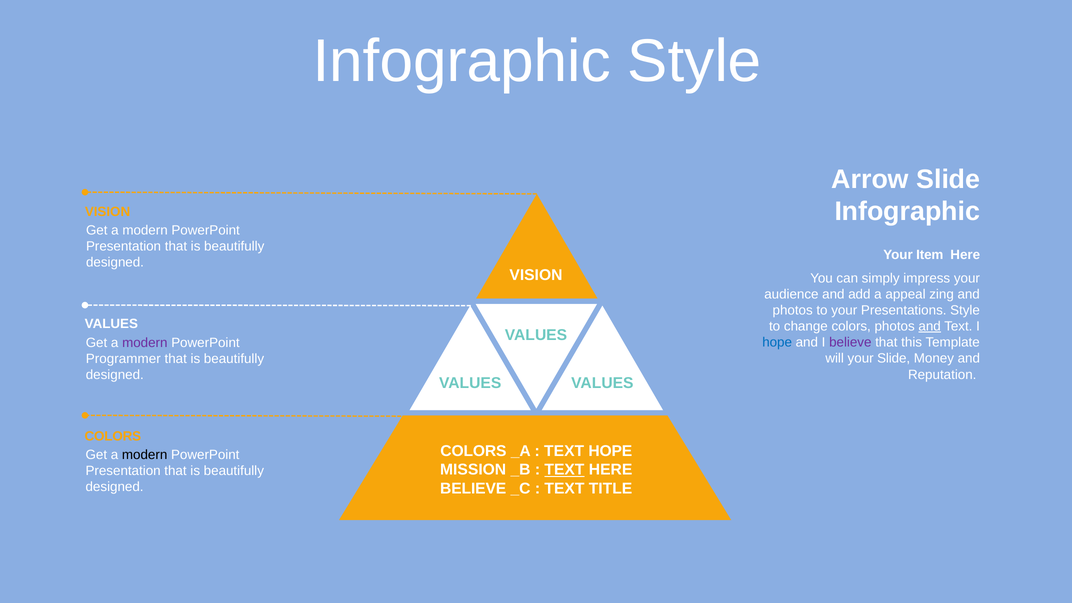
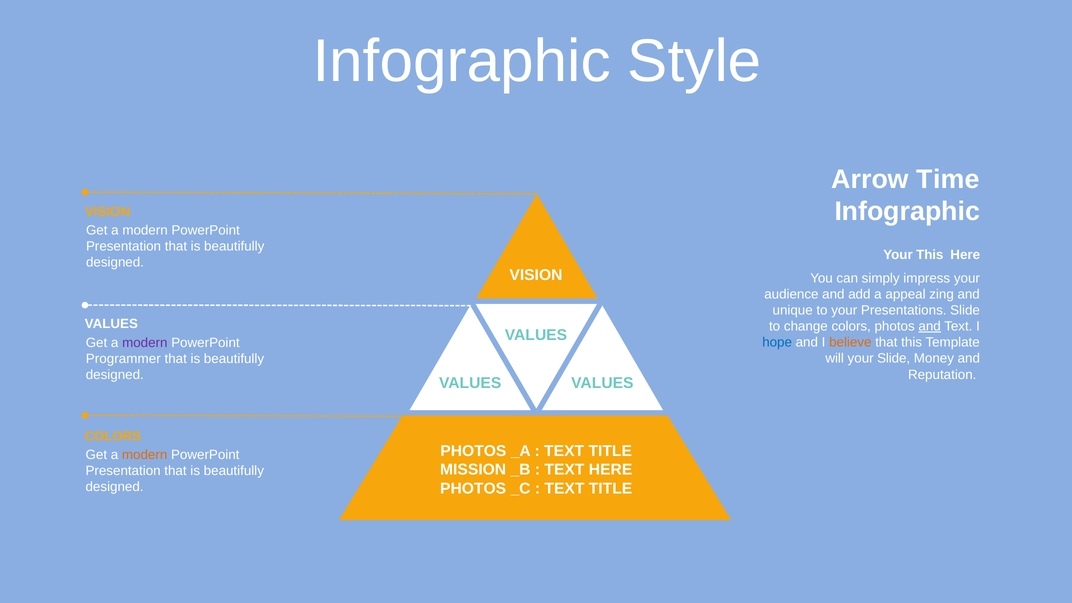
Arrow Slide: Slide -> Time (948, 179)
Your Item: Item -> This (930, 255)
photos: photos -> unique (793, 310)
Presentations Style: Style -> Slide (965, 310)
believe colour: purple -> orange (850, 342)
COLORS: COLORS -> PHOTOS (473, 451)
HOPE: HOPE -> TITLE (610, 451)
modern colour: black -> orange (145, 455)
TEXT underline: present -> none (564, 470)
BELIEVE: BELIEVE -> PHOTOS (473, 489)
